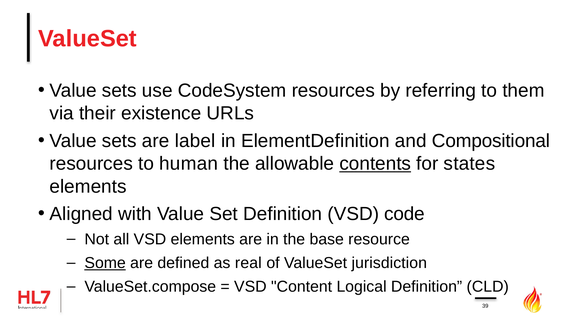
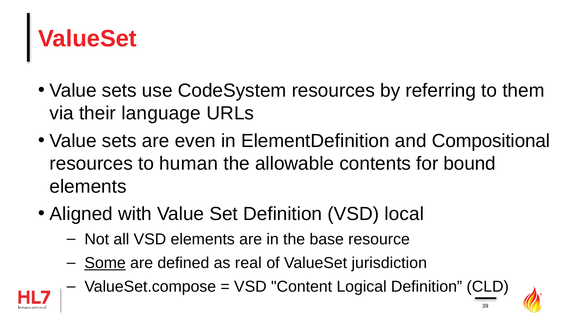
existence: existence -> language (161, 113)
label: label -> even (195, 141)
contents underline: present -> none (375, 164)
states: states -> bound (470, 164)
code: code -> local (404, 214)
